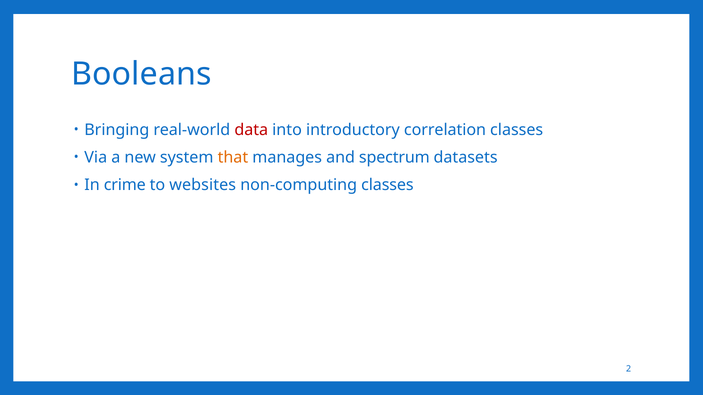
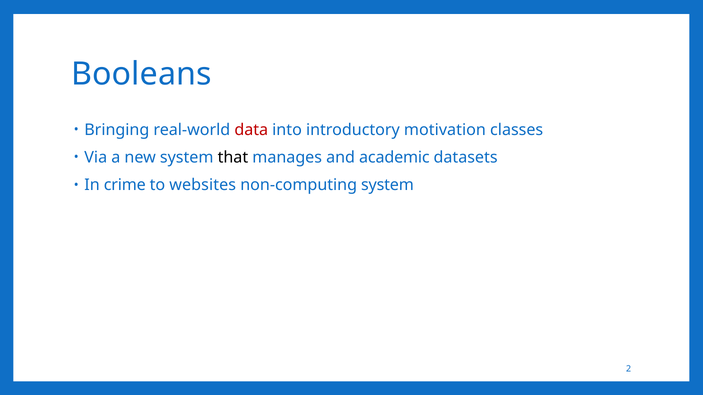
correlation: correlation -> motivation (445, 130)
that colour: orange -> black (233, 158)
spectrum: spectrum -> academic (394, 158)
non-computing classes: classes -> system (387, 185)
